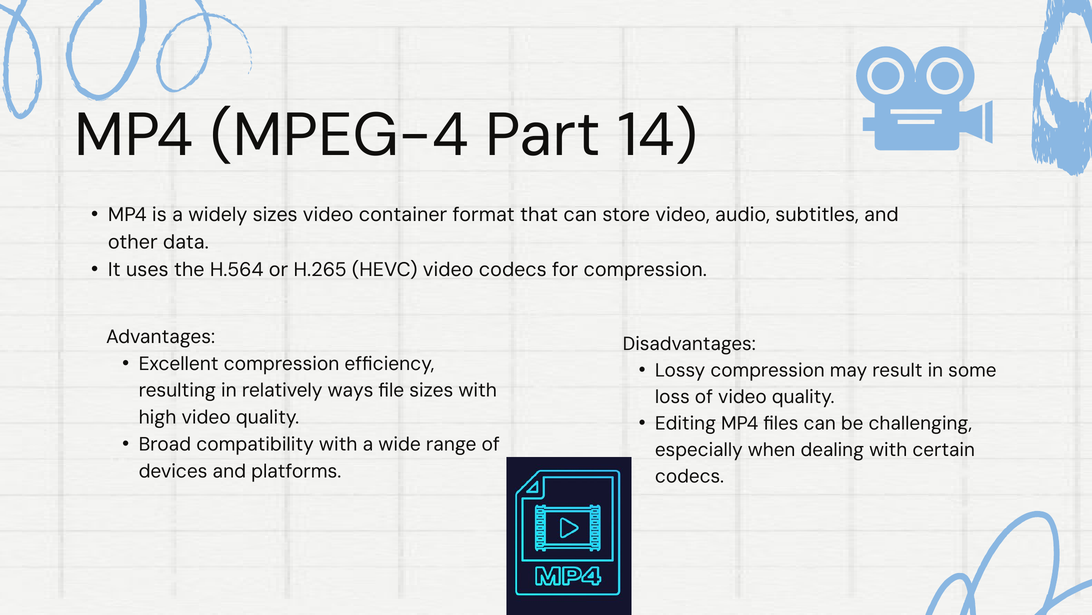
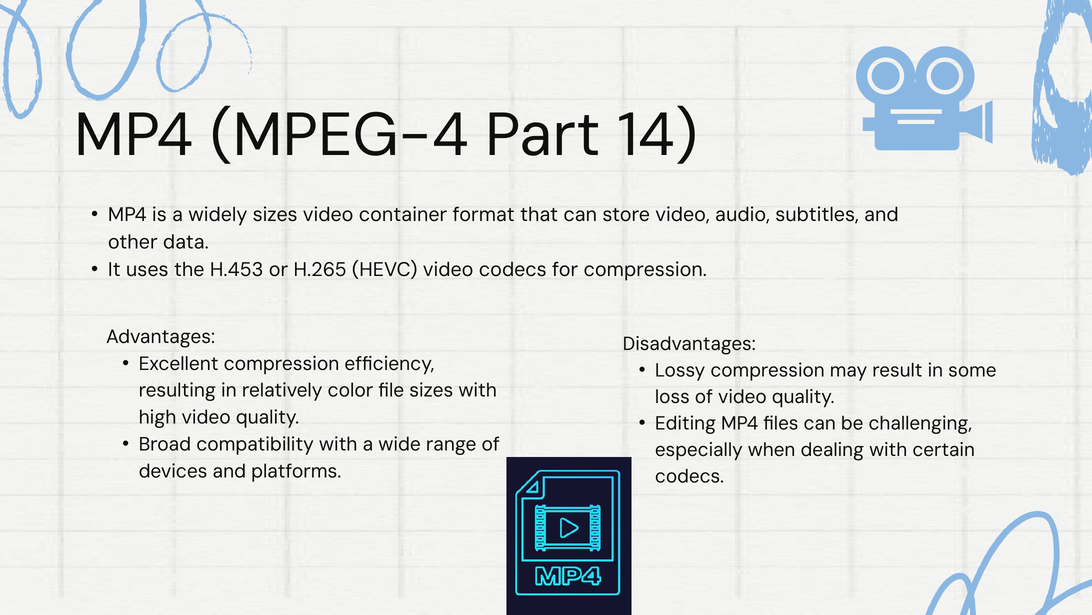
H.564: H.564 -> H.453 (237, 270)
ways: ways -> color (350, 390)
